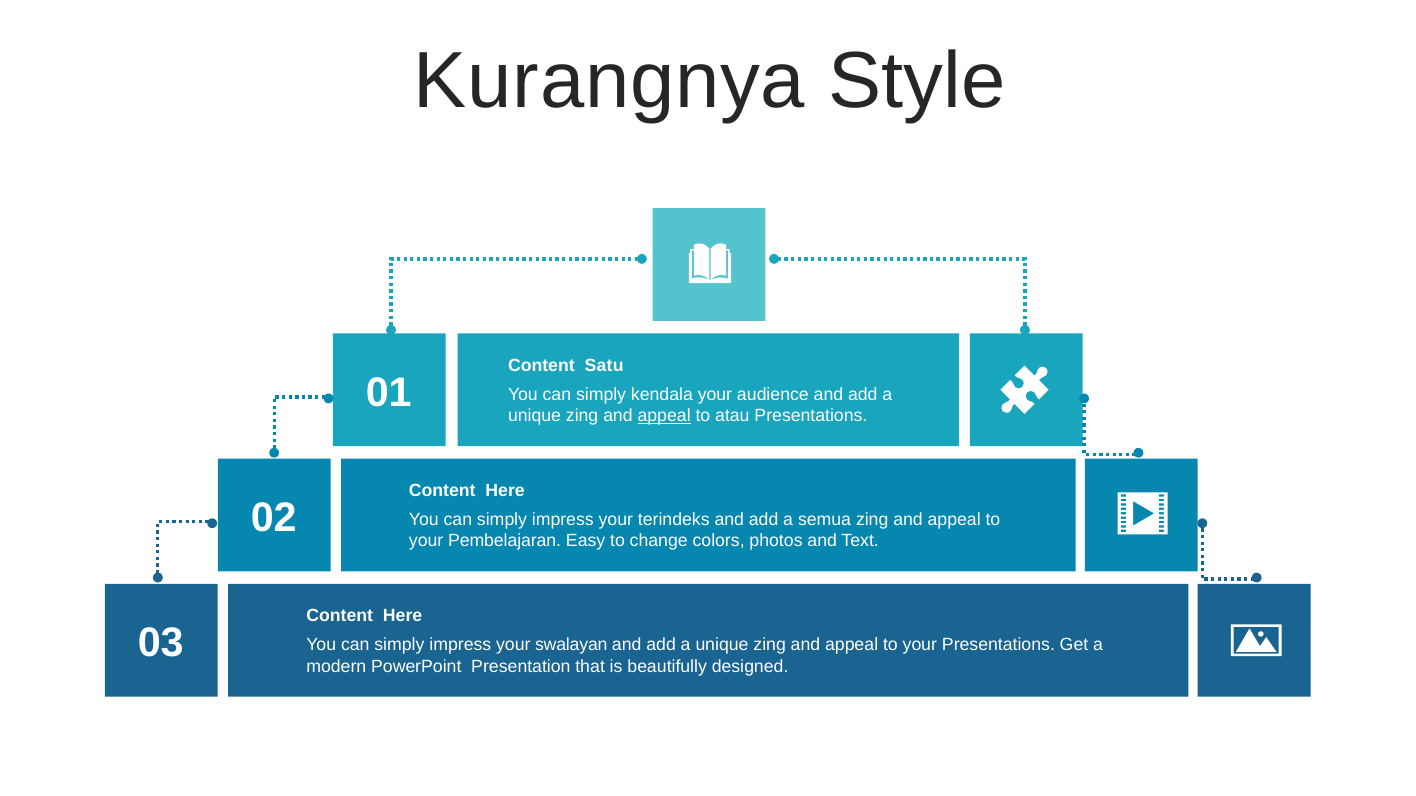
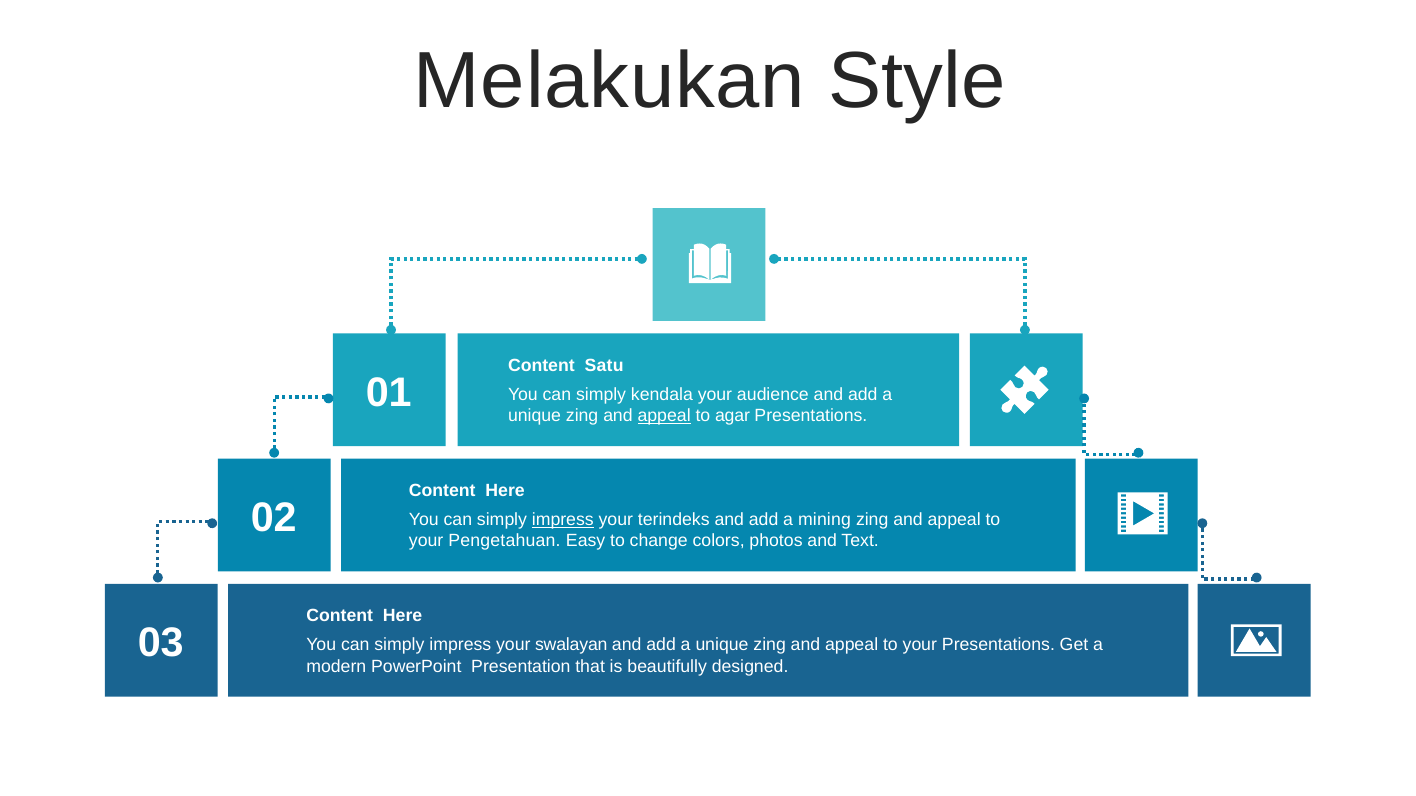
Kurangnya: Kurangnya -> Melakukan (610, 81)
atau: atau -> agar (732, 416)
impress underline: none -> present (563, 520)
semua: semua -> mining (824, 520)
Pembelajaran: Pembelajaran -> Pengetahuan (504, 541)
